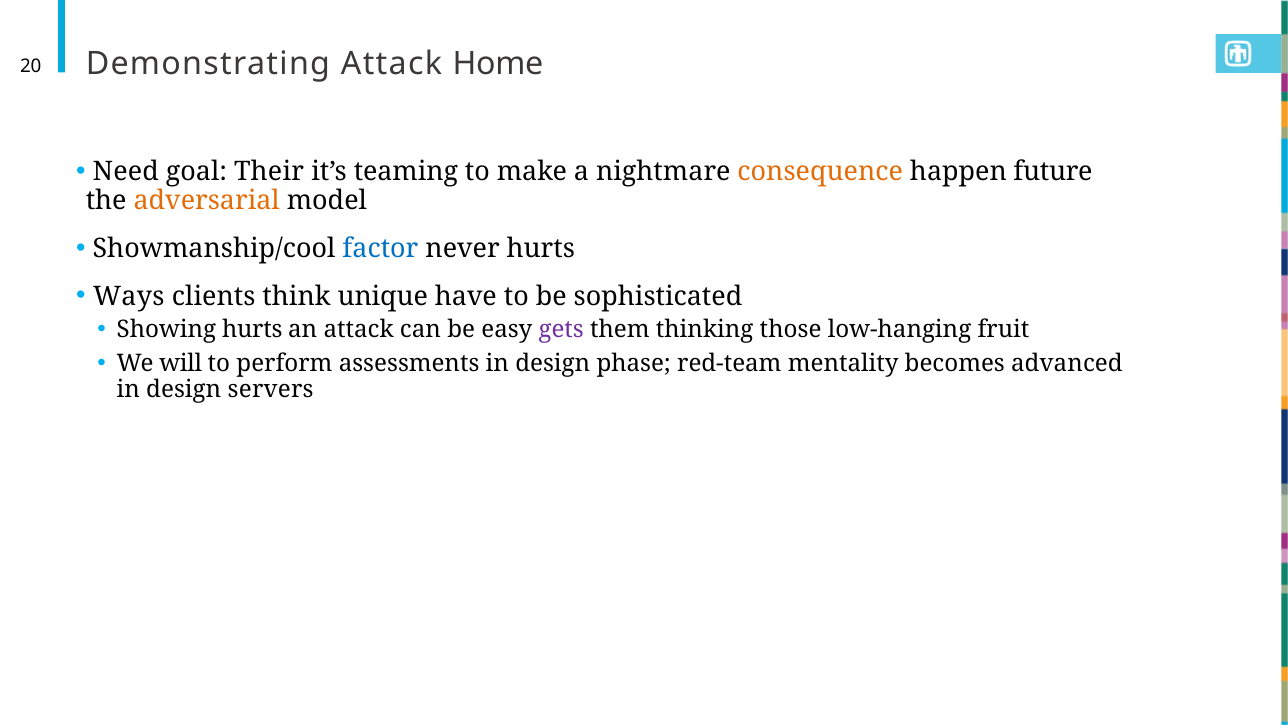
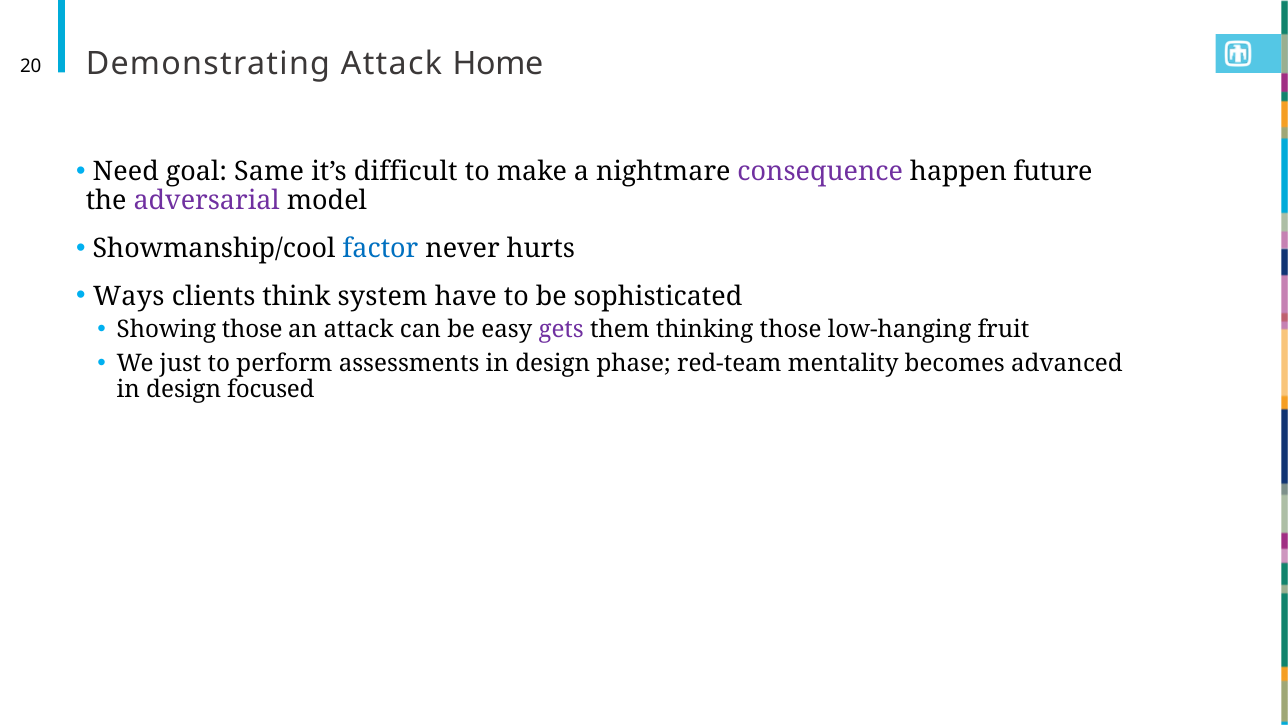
Their: Their -> Same (269, 171)
teaming: teaming -> difficult (406, 171)
consequence colour: orange -> purple (820, 171)
adversarial colour: orange -> purple (207, 200)
unique: unique -> system (383, 296)
Showing hurts: hurts -> those (252, 329)
will: will -> just (181, 363)
servers: servers -> focused (271, 389)
